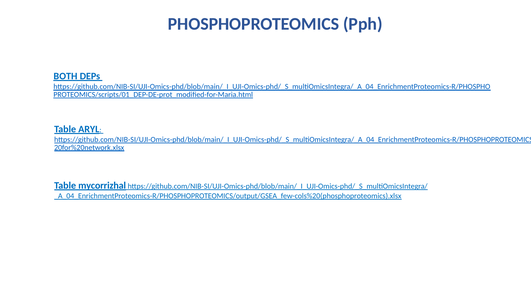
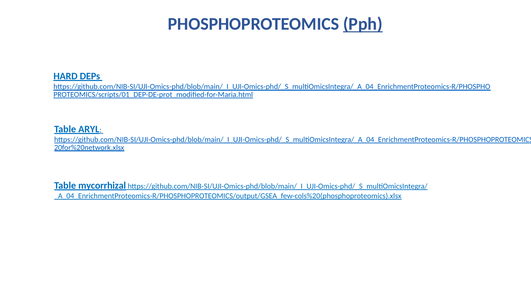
Pph underline: none -> present (363, 24)
BOTH: BOTH -> HARD (66, 76)
mycorrizhal: mycorrizhal -> mycorrhizal (102, 185)
